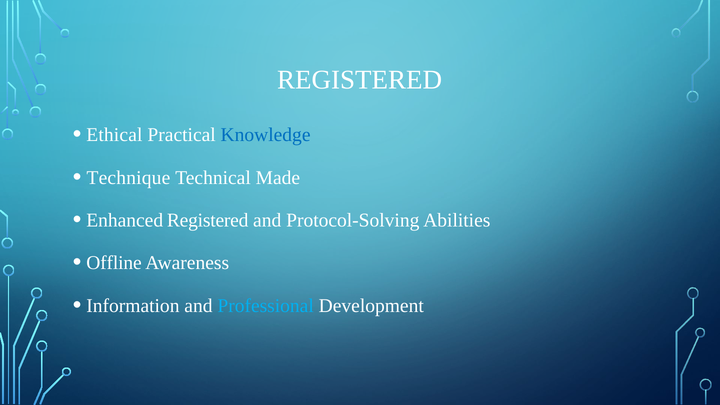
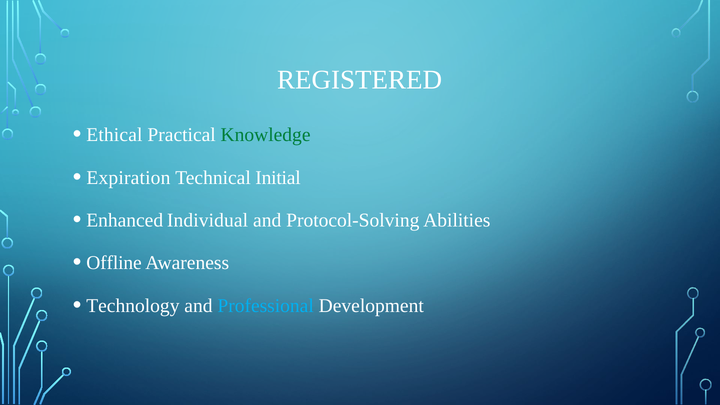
Knowledge colour: blue -> green (266, 135)
Technique: Technique -> Expiration (128, 178)
Made: Made -> Initial (278, 178)
Enhanced Registered: Registered -> Individual (208, 220)
Information: Information -> Technology (133, 306)
